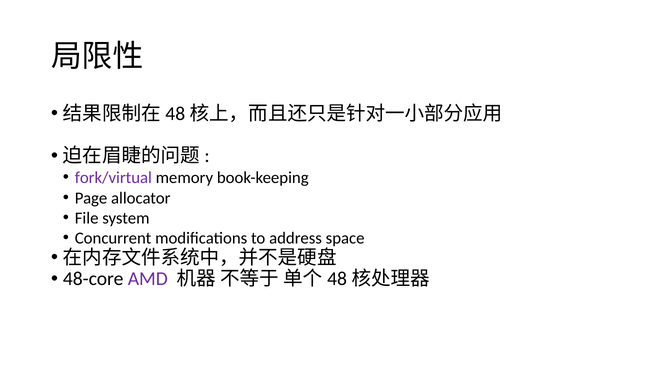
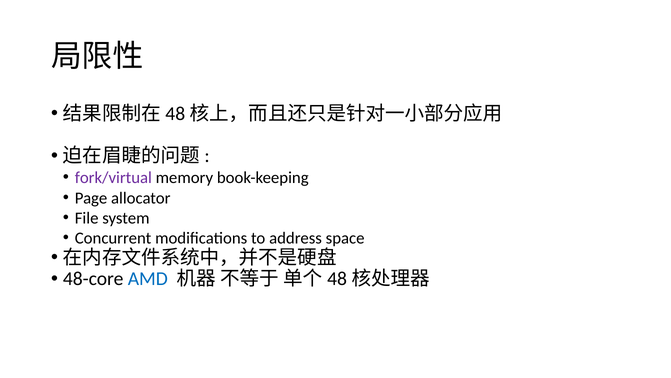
AMD colour: purple -> blue (148, 278)
